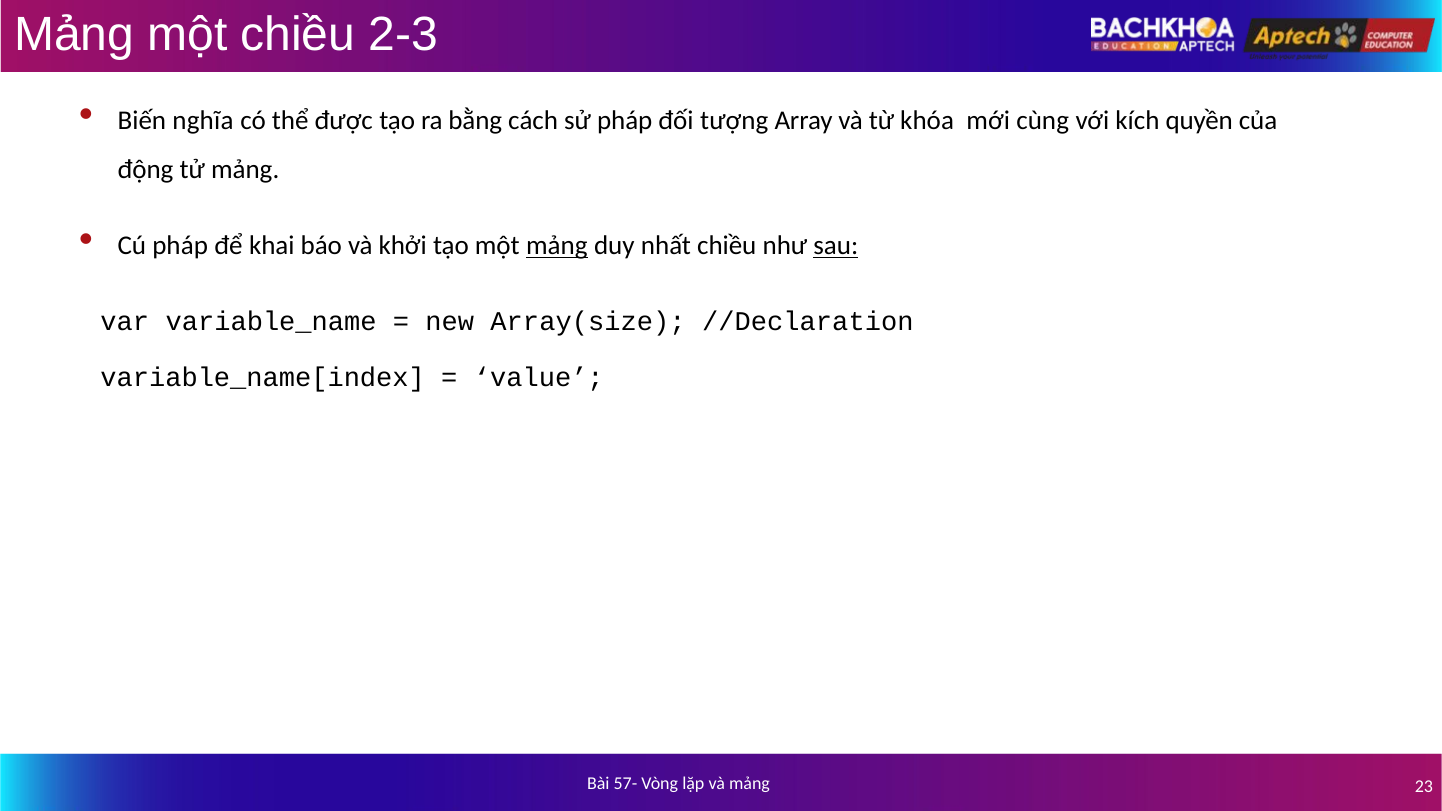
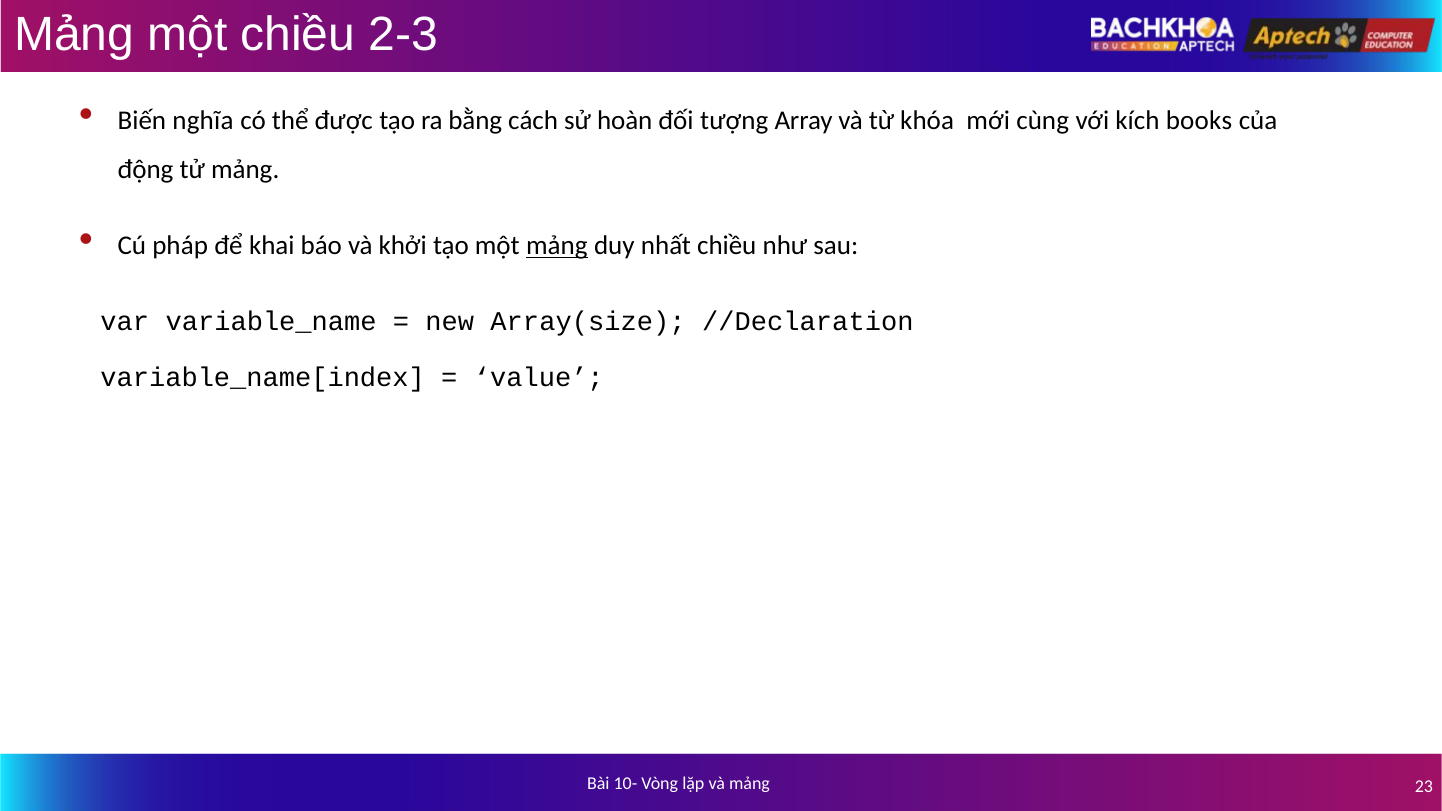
sử pháp: pháp -> hoàn (625, 120)
quyền: quyền -> books (1199, 120)
sau underline: present -> none (836, 246)
57-: 57- -> 10- (625, 784)
